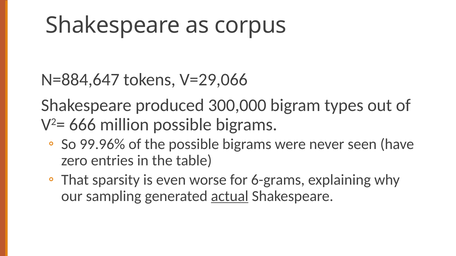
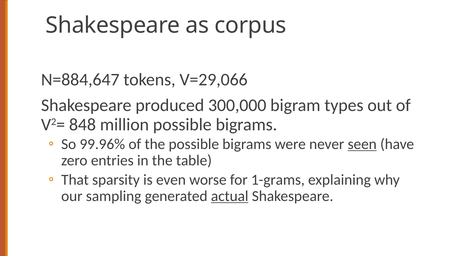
666: 666 -> 848 (82, 125)
seen underline: none -> present (362, 144)
6-grams: 6-grams -> 1-grams (278, 180)
